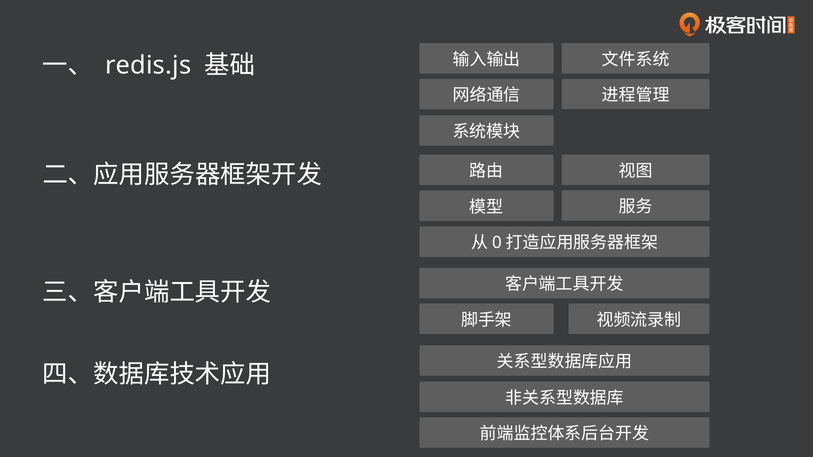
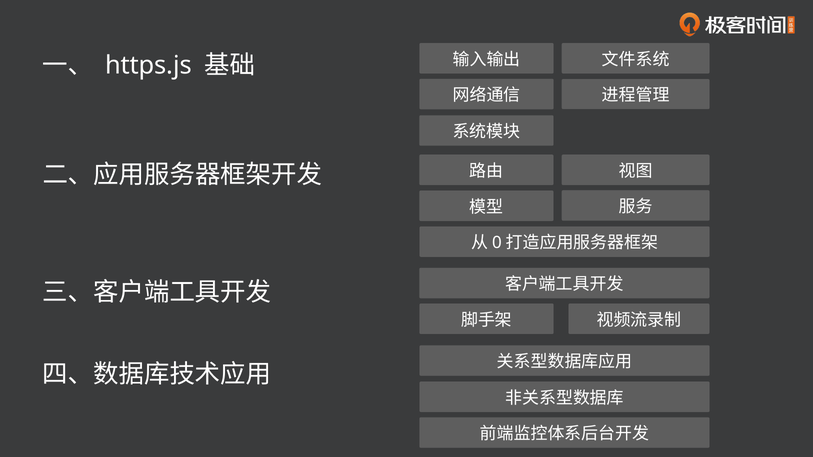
redis.js: redis.js -> https.js (148, 66)
